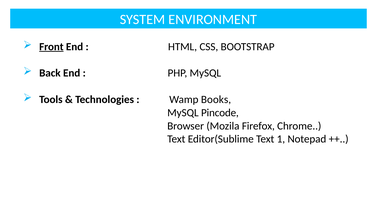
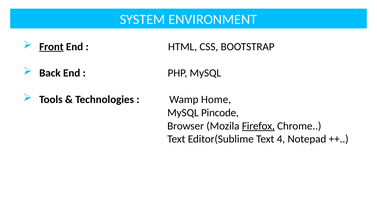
Books: Books -> Home (216, 100)
Firefox underline: none -> present (258, 126)
1: 1 -> 4 (281, 139)
